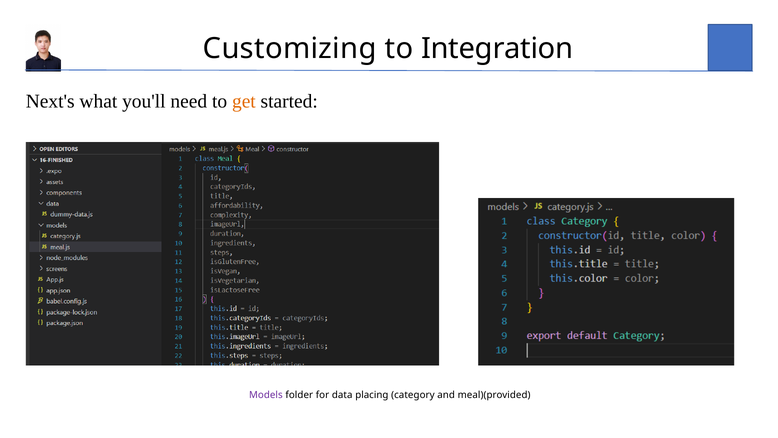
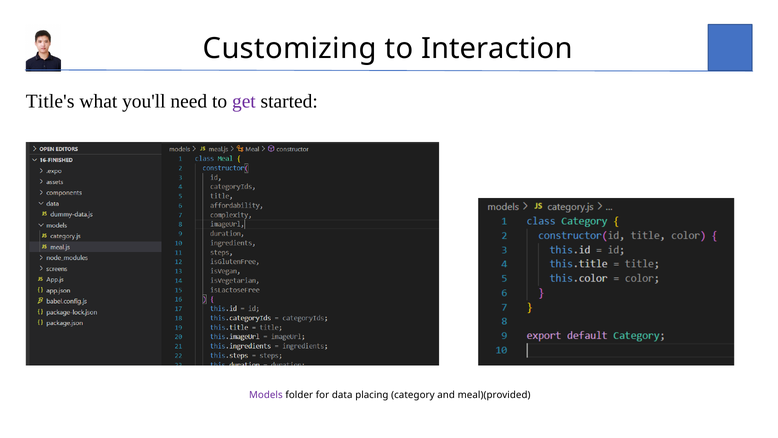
Integration: Integration -> Interaction (497, 49)
Next's: Next's -> Title's (50, 101)
get colour: orange -> purple (244, 101)
